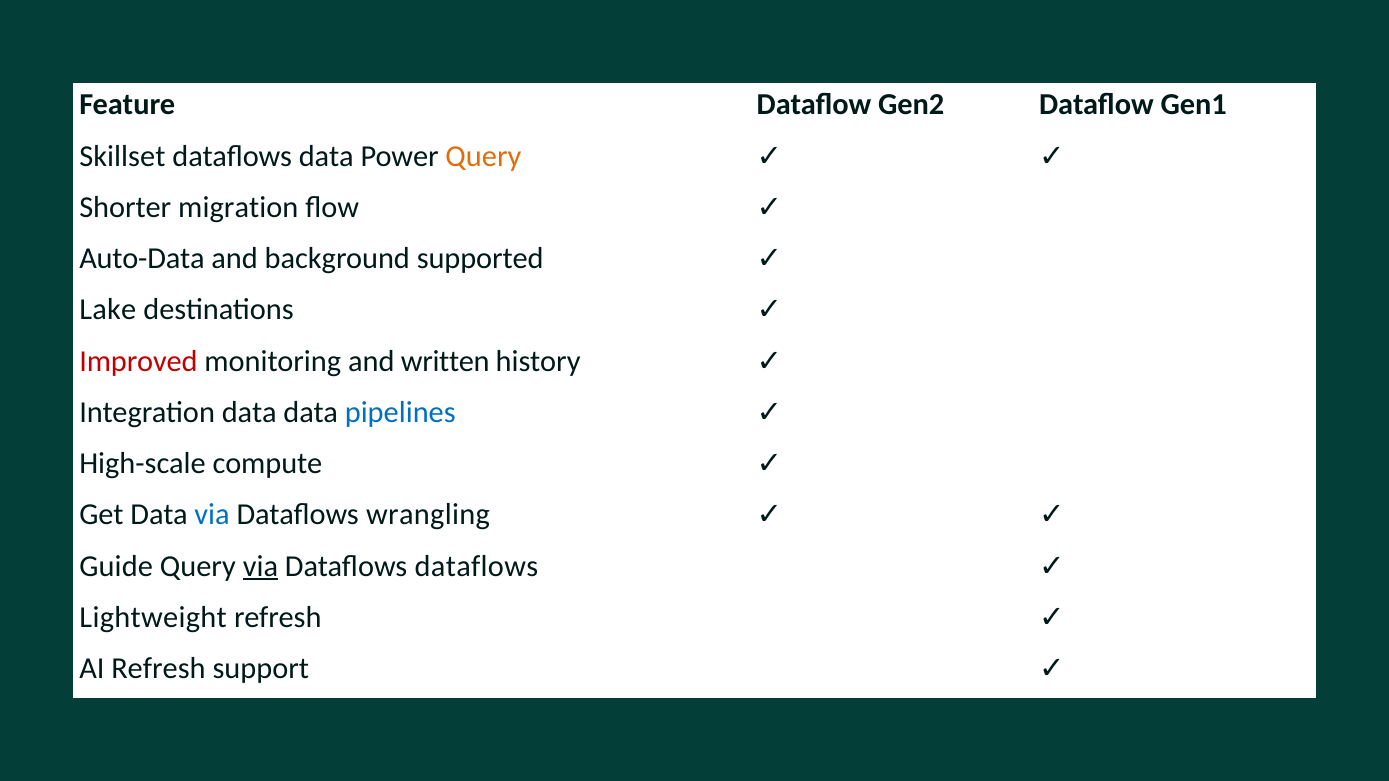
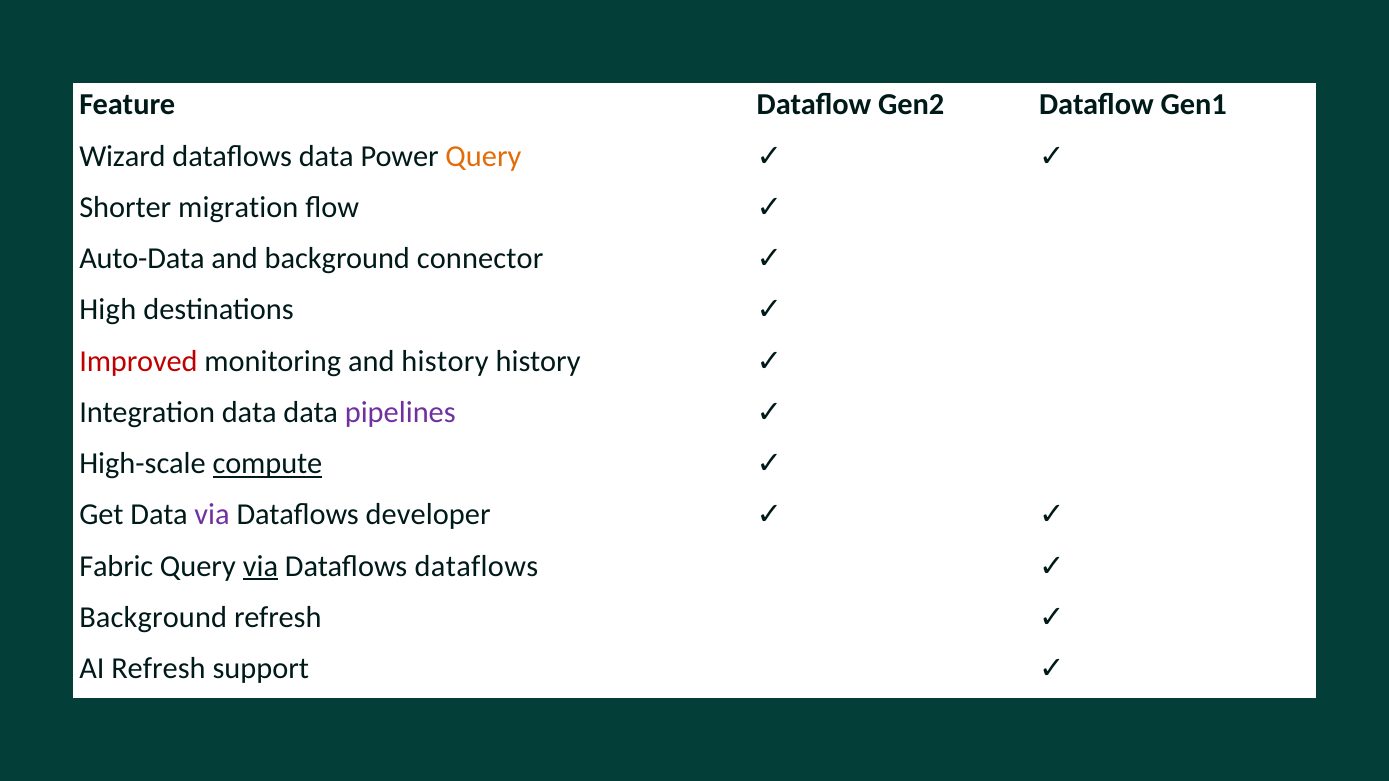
Skillset: Skillset -> Wizard (122, 156)
supported: supported -> connector (480, 259)
Lake: Lake -> High (108, 310)
and written: written -> history (445, 361)
pipelines colour: blue -> purple (400, 413)
compute underline: none -> present (267, 464)
via colour: blue -> purple (212, 515)
wrangling: wrangling -> developer (428, 515)
Guide: Guide -> Fabric (116, 566)
Lightweight: Lightweight -> Background (153, 618)
